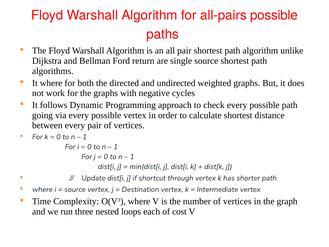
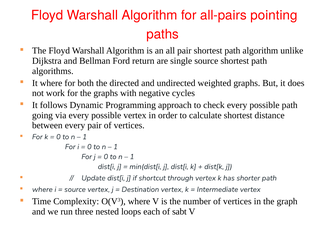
all-pairs possible: possible -> pointing (274, 15)
cost: cost -> sabt (179, 211)
